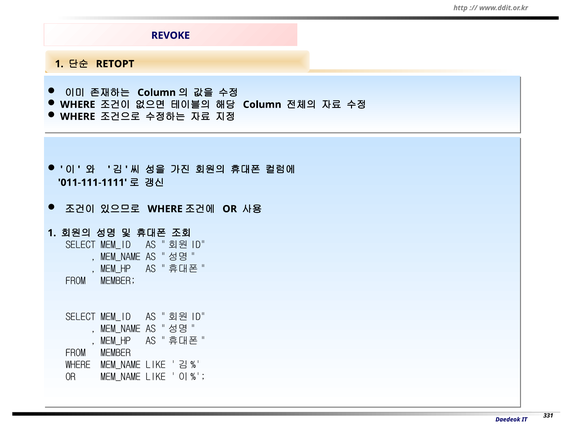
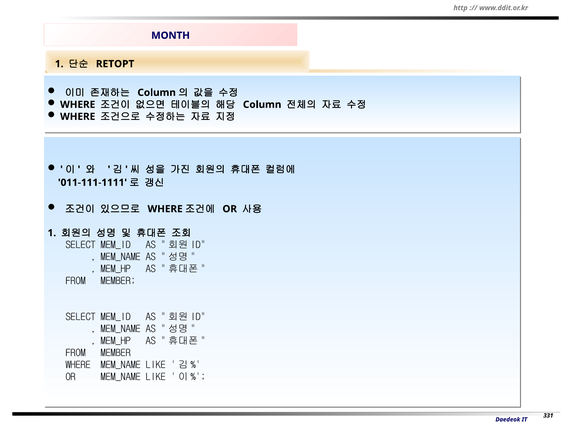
REVOKE: REVOKE -> MONTH (171, 36)
